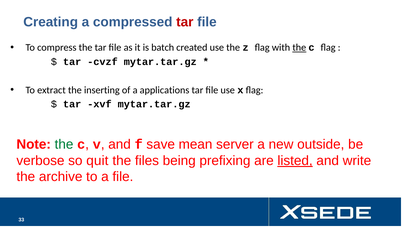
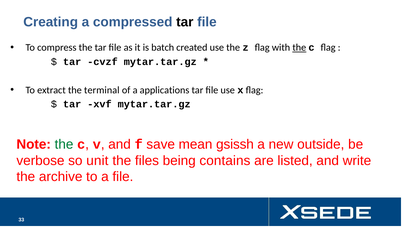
tar colour: red -> black (185, 22)
inserting: inserting -> terminal (102, 90)
server: server -> gsissh (235, 144)
quit: quit -> unit (97, 160)
prefixing: prefixing -> contains (225, 160)
listed underline: present -> none (295, 160)
